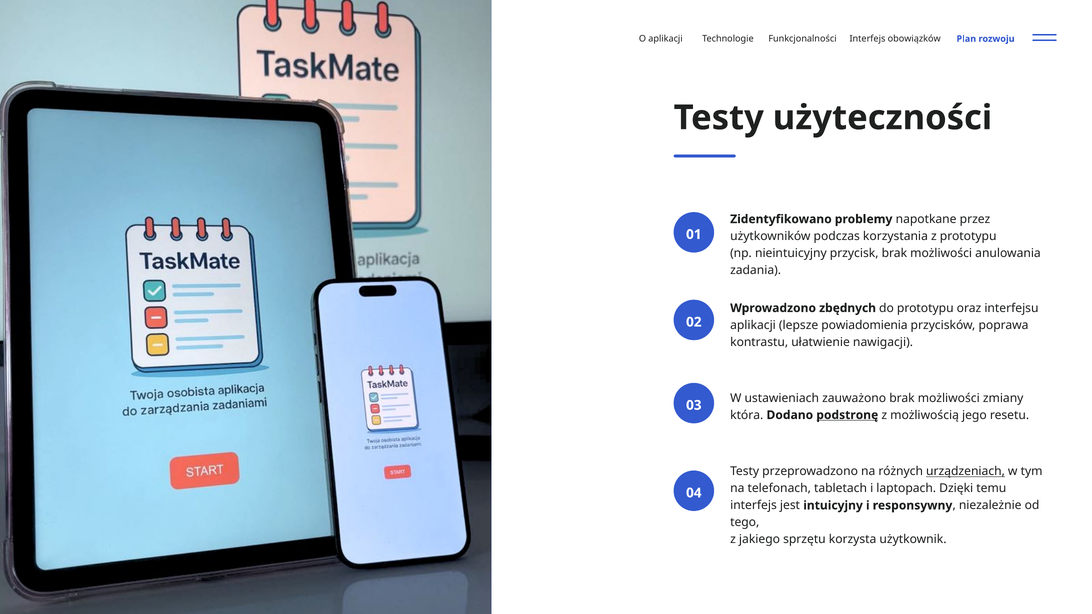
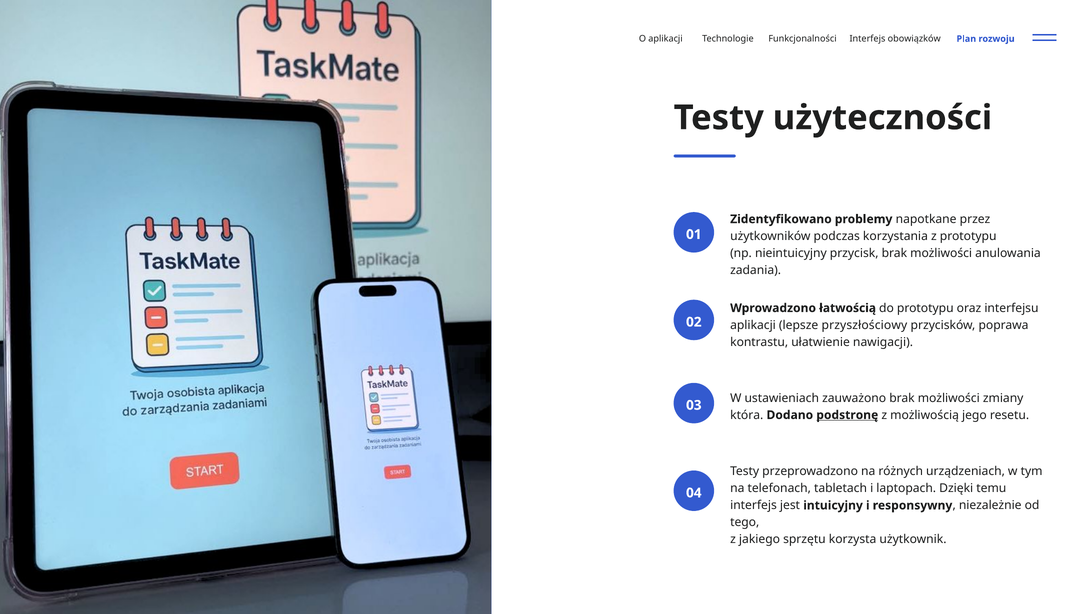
zbędnych: zbędnych -> łatwością (848, 308)
powiadomienia: powiadomienia -> przyszłościowy (864, 325)
urządzeniach underline: present -> none (966, 472)
